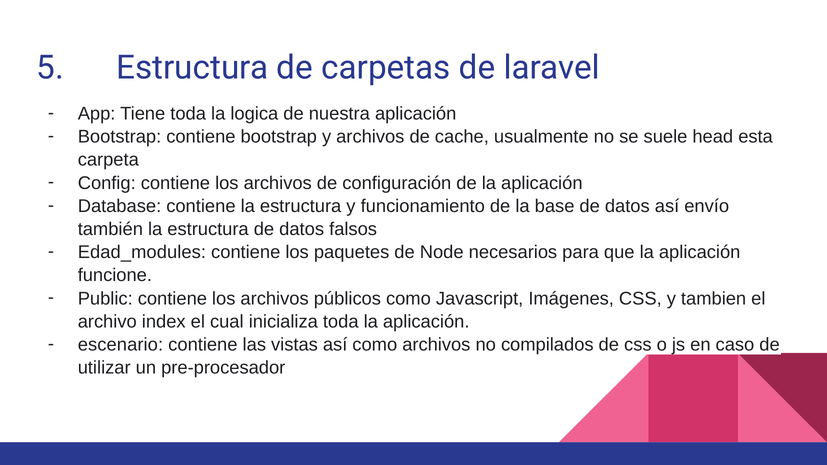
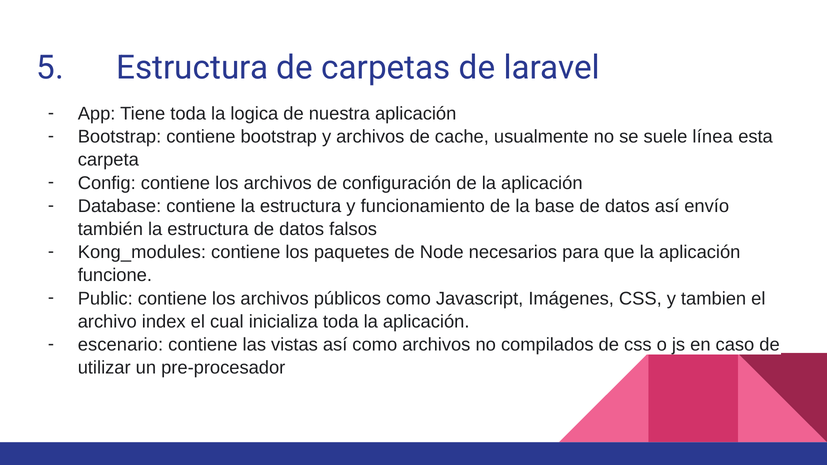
head: head -> línea (713, 137)
Edad_modules: Edad_modules -> Kong_modules (142, 252)
